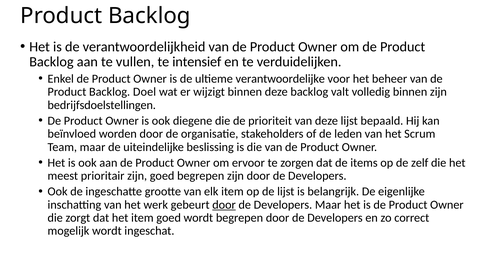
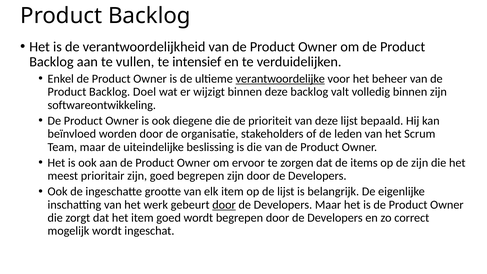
verantwoordelijke underline: none -> present (280, 79)
bedrijfsdoelstellingen: bedrijfsdoelstellingen -> softwareontwikkeling (102, 105)
de zelf: zelf -> zijn (420, 163)
